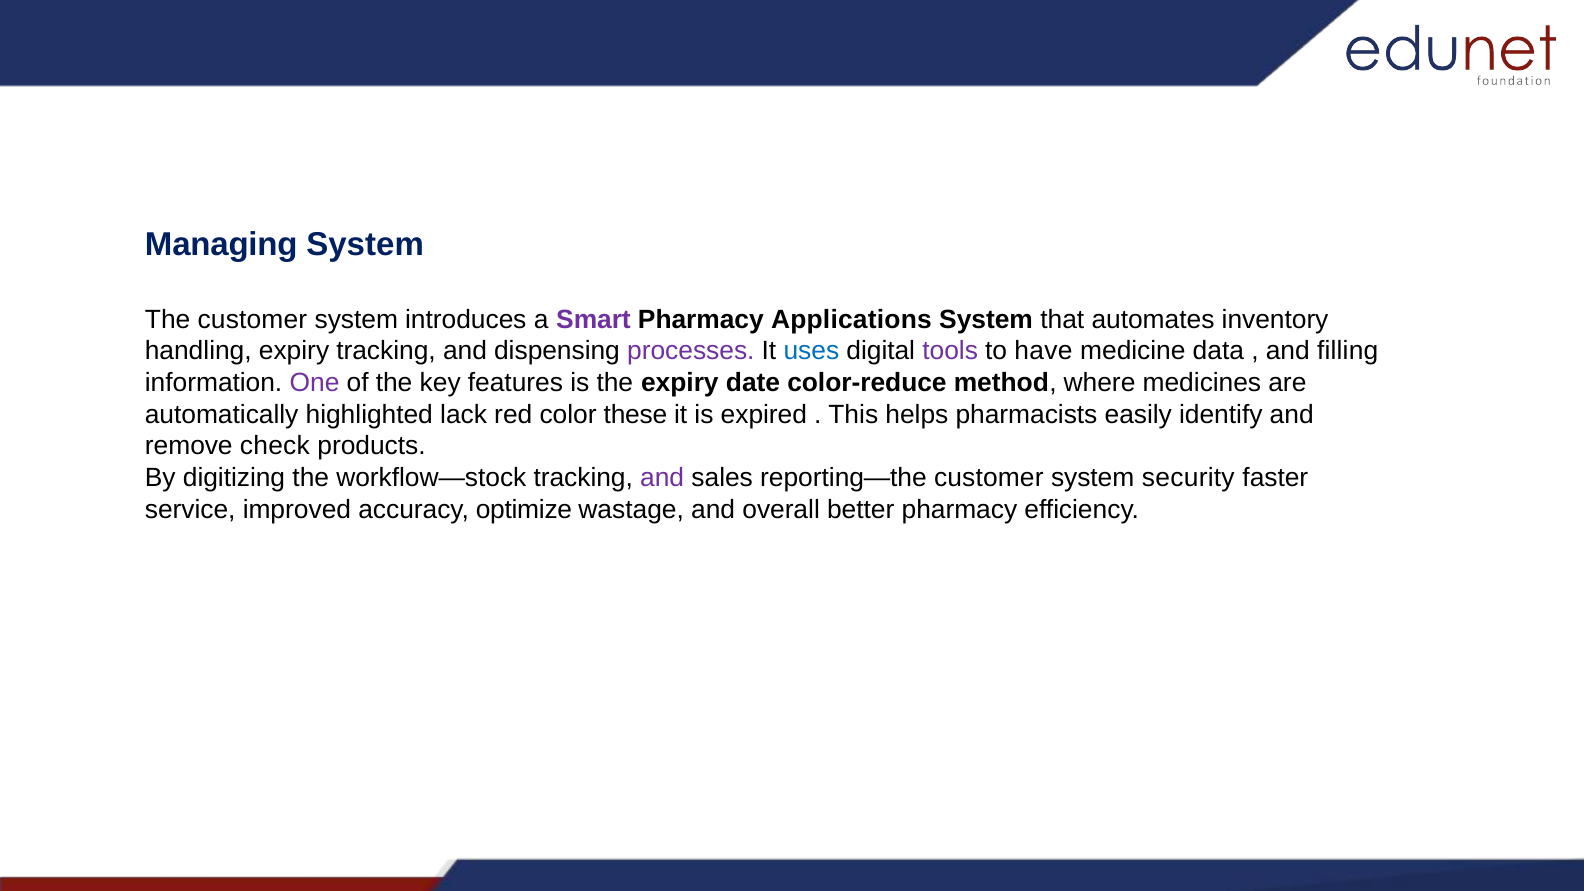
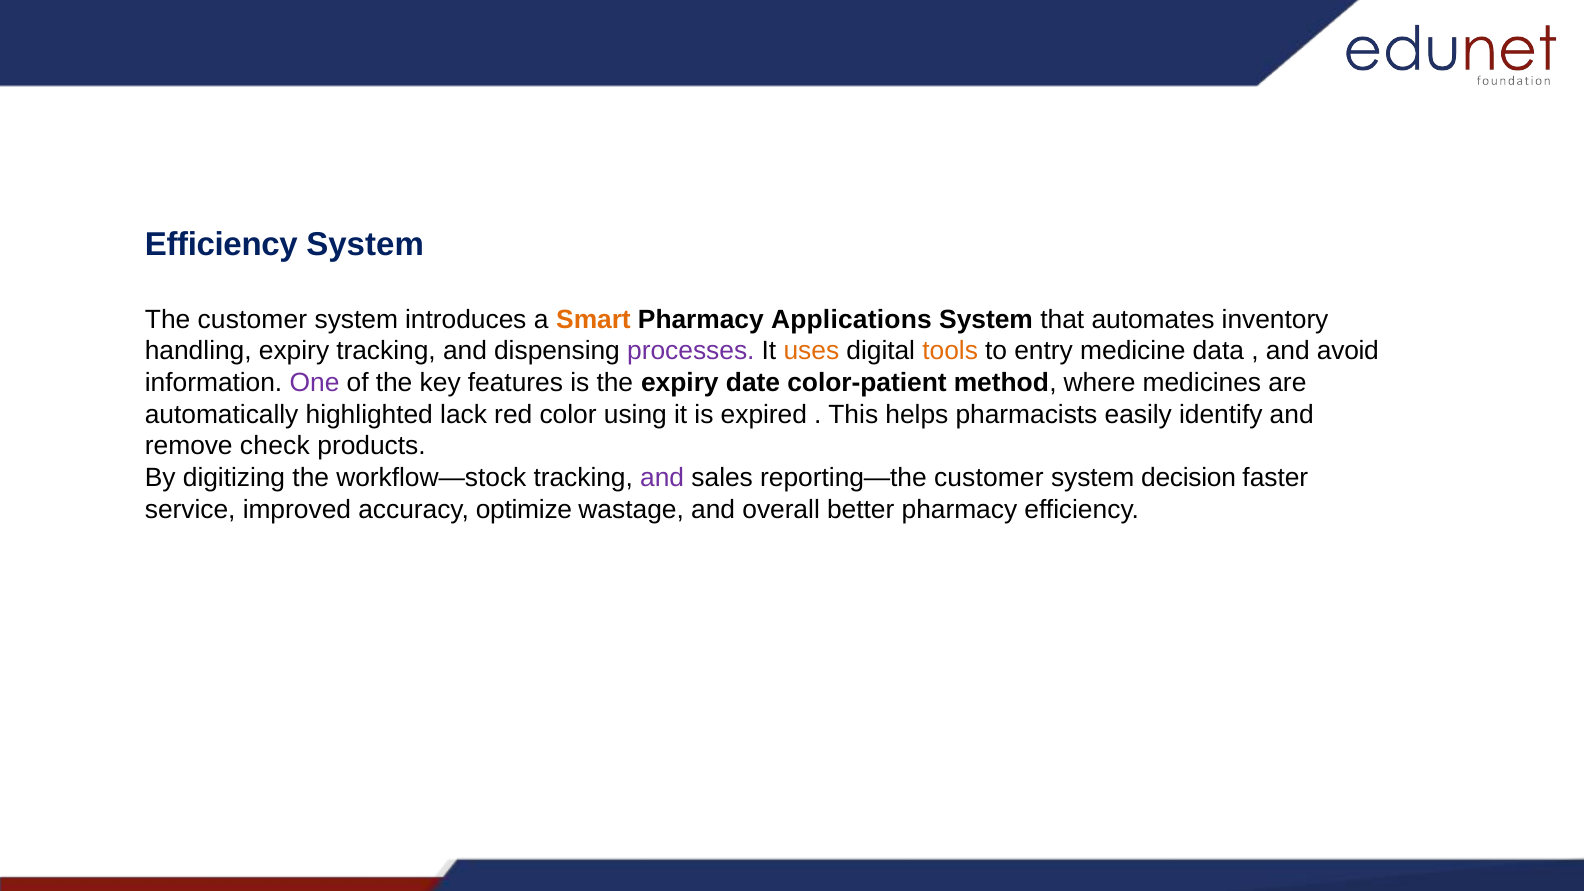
Managing: Managing -> Efficiency (221, 245)
Smart colour: purple -> orange (593, 319)
uses colour: blue -> orange (811, 351)
tools colour: purple -> orange (950, 351)
have: have -> entry (1044, 351)
filling: filling -> avoid (1348, 351)
color-reduce: color-reduce -> color-patient (867, 383)
these: these -> using (635, 414)
security: security -> decision (1189, 478)
